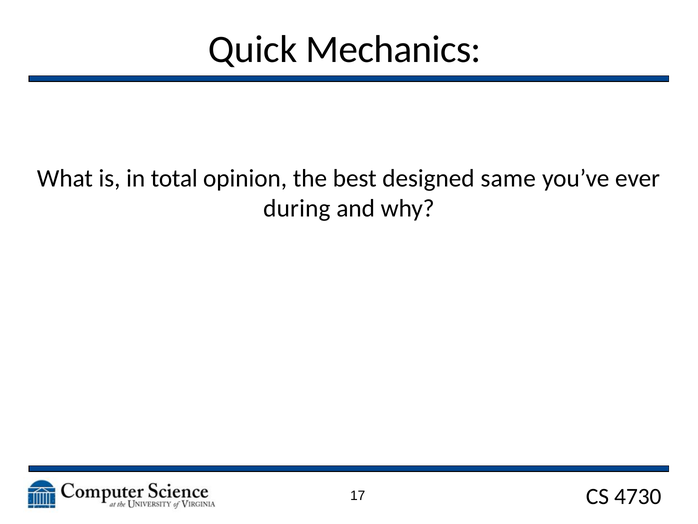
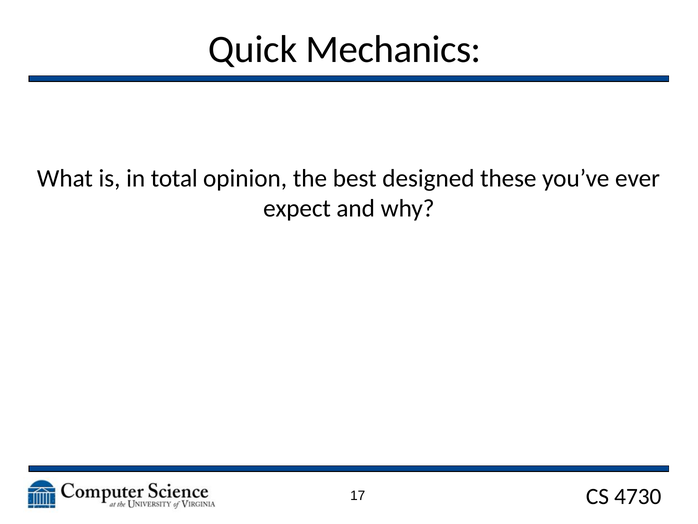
same: same -> these (508, 178)
during: during -> expect (297, 208)
